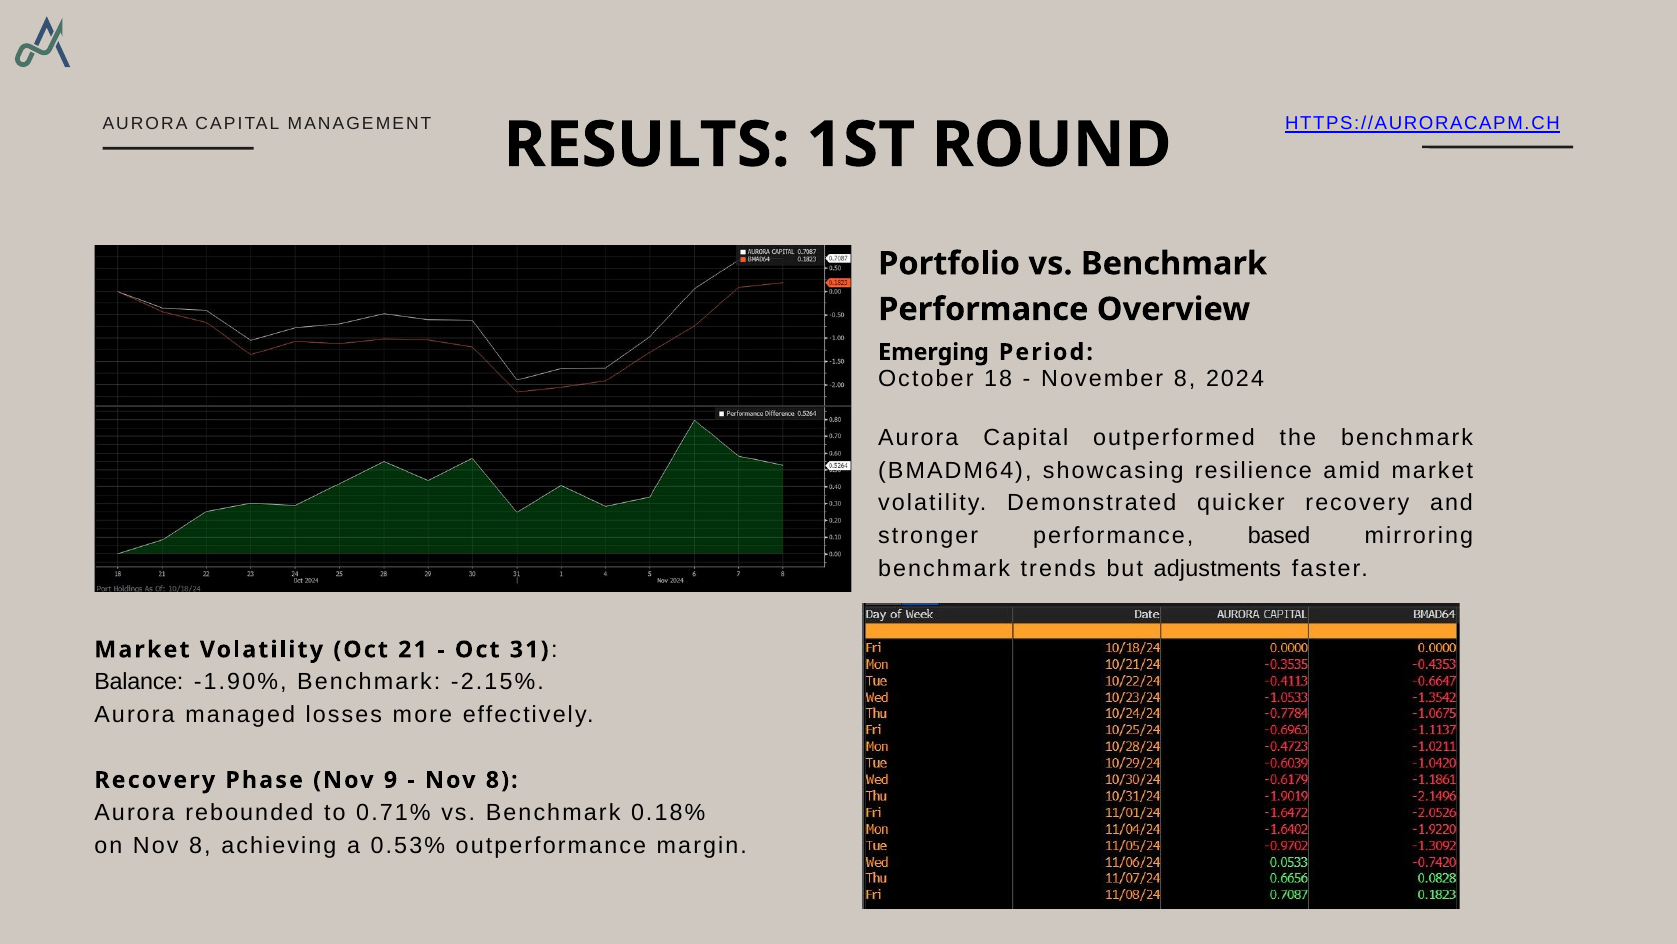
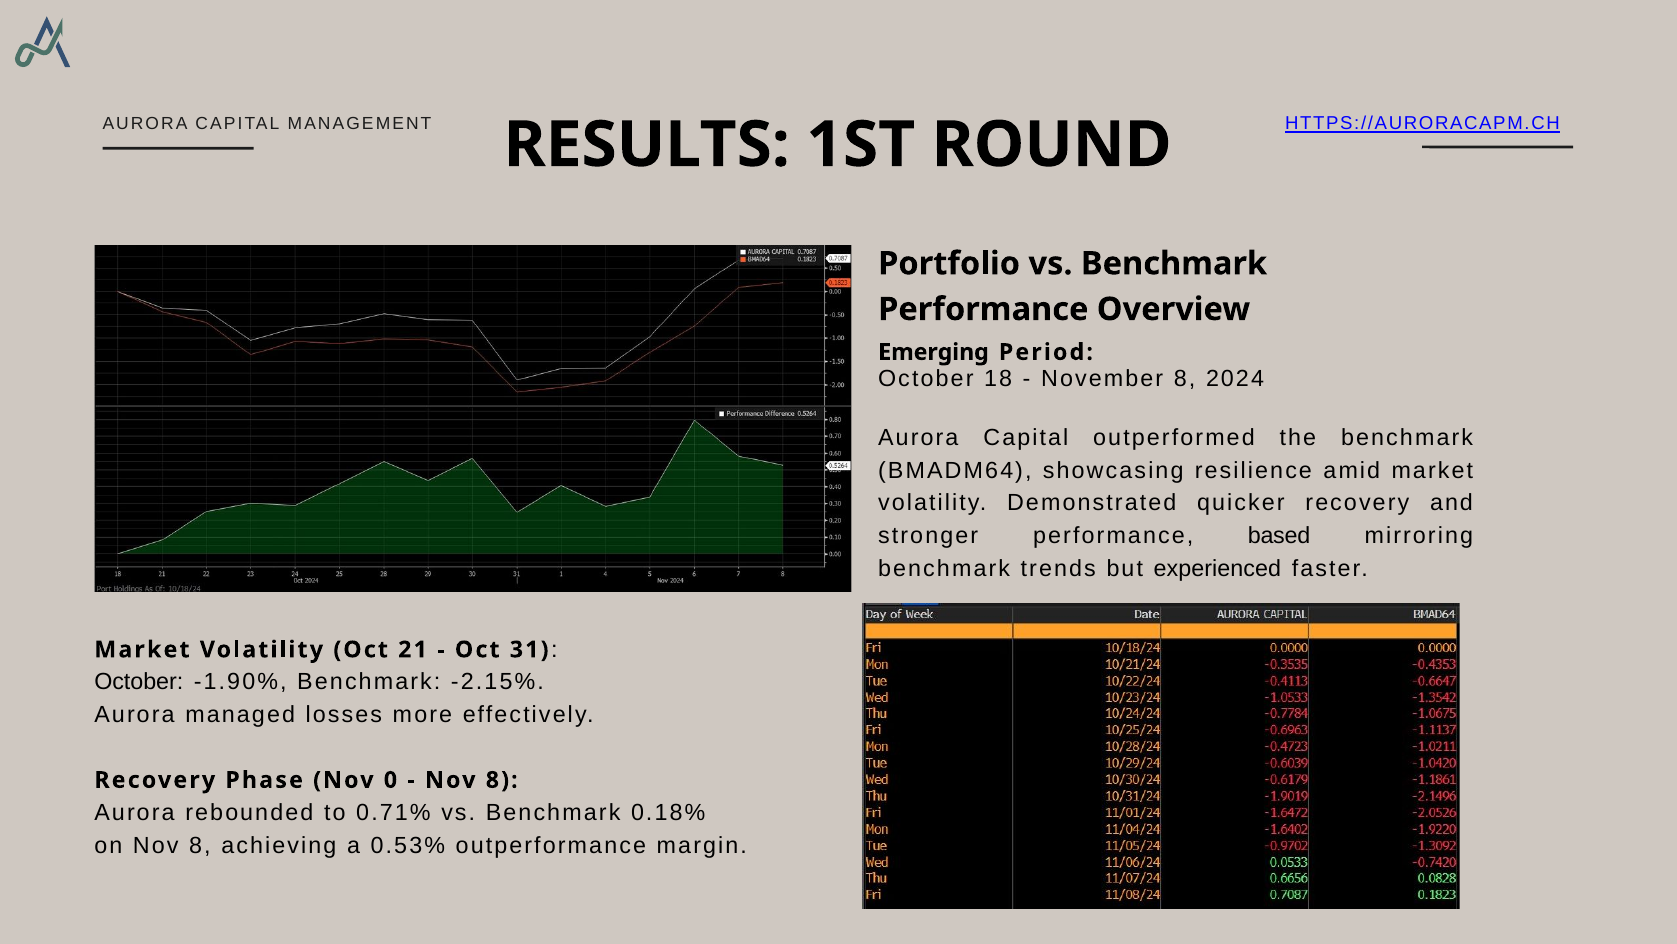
adjustments: adjustments -> experienced (1217, 568)
Balance: Balance -> October (139, 682)
9: 9 -> 0 (390, 780)
